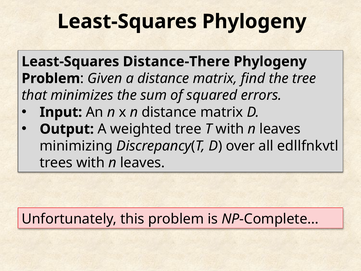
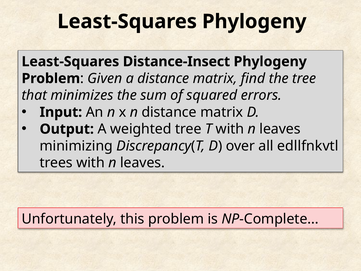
Distance-There: Distance-There -> Distance-Insect (176, 62)
